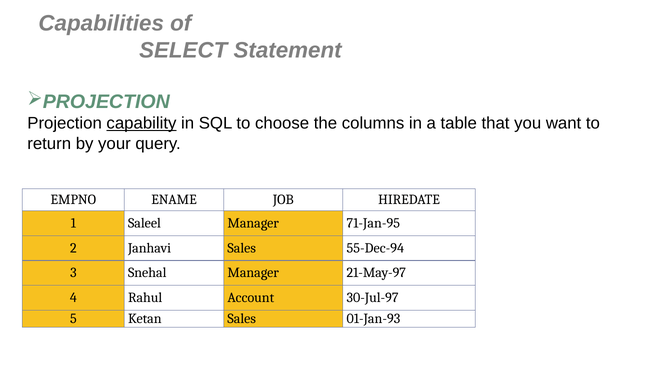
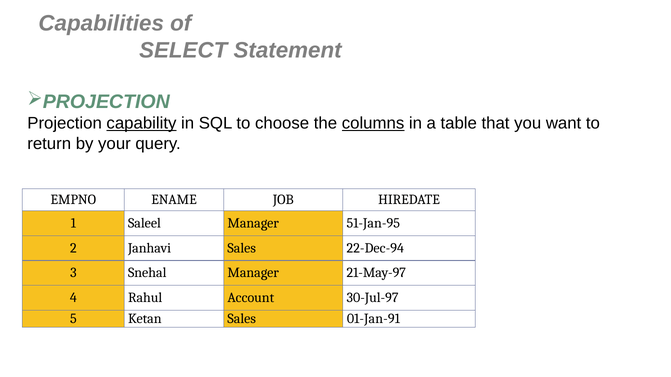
columns underline: none -> present (373, 124)
71-Jan-95: 71-Jan-95 -> 51-Jan-95 (373, 223)
55-Dec-94: 55-Dec-94 -> 22-Dec-94 (375, 248)
01-Jan-93: 01-Jan-93 -> 01-Jan-91 (373, 319)
